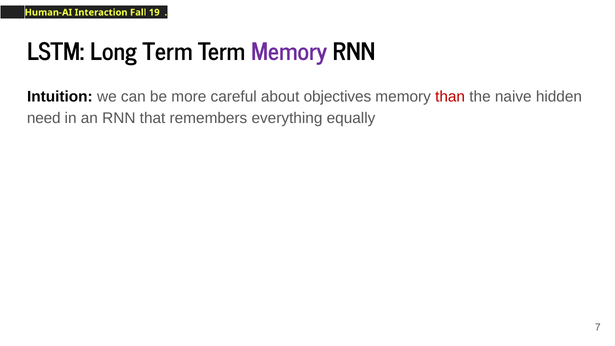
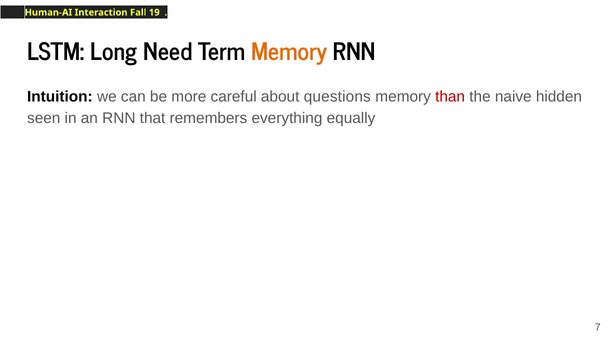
Long Term: Term -> Need (168, 52)
Memory colour: purple -> orange (289, 52)
objectives: objectives -> questions (337, 97)
need: need -> seen (44, 118)
